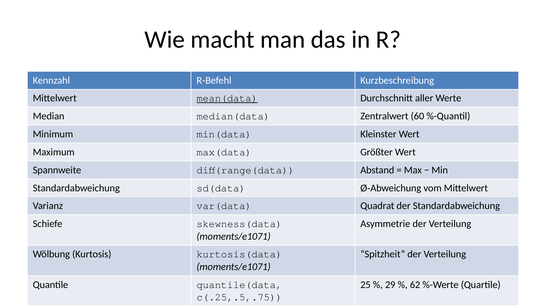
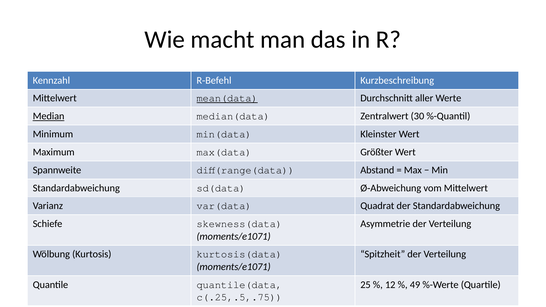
Median underline: none -> present (49, 116)
60: 60 -> 30 (417, 116)
29: 29 -> 12 (390, 285)
62: 62 -> 49 (415, 285)
